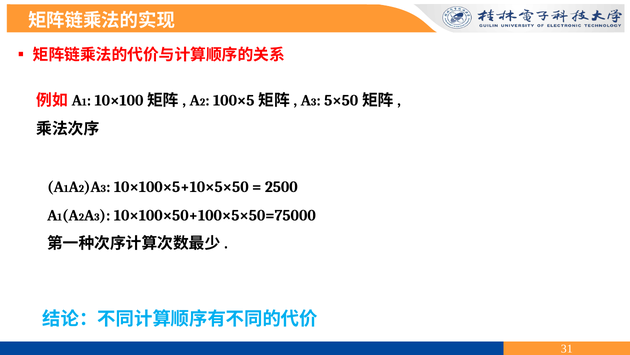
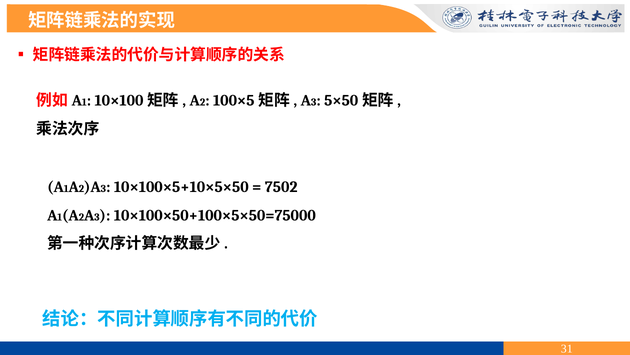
2500: 2500 -> 7502 (281, 187)
